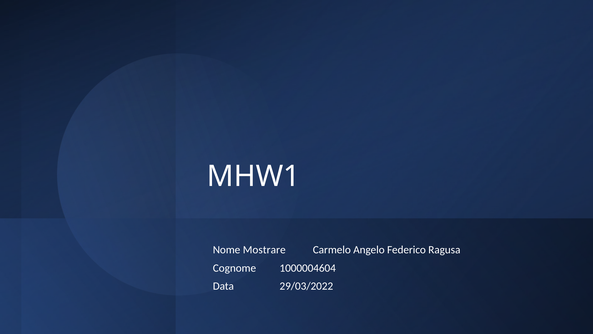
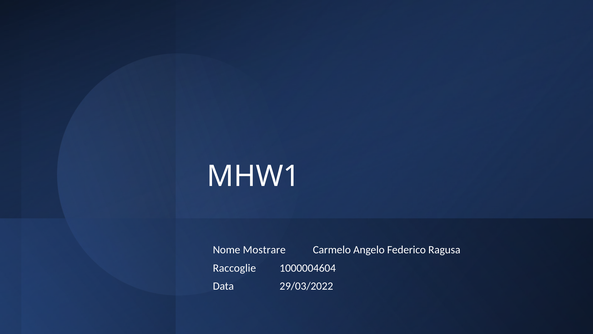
Cognome: Cognome -> Raccoglie (234, 268)
